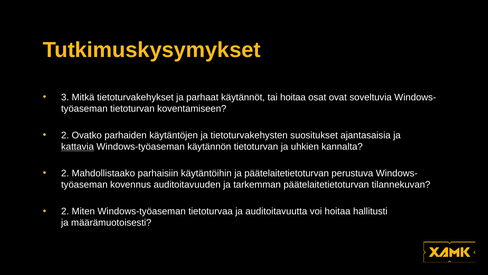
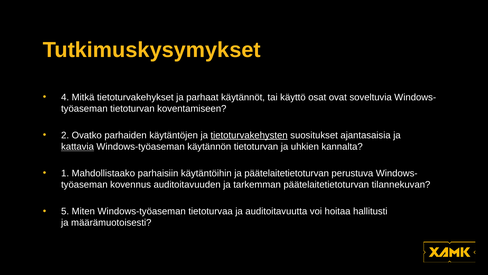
3: 3 -> 4 (65, 97)
tai hoitaa: hoitaa -> käyttö (293, 97)
tietoturvakehysten underline: none -> present (249, 135)
2: 2 -> 1 (65, 173)
2: 2 -> 5 (65, 211)
